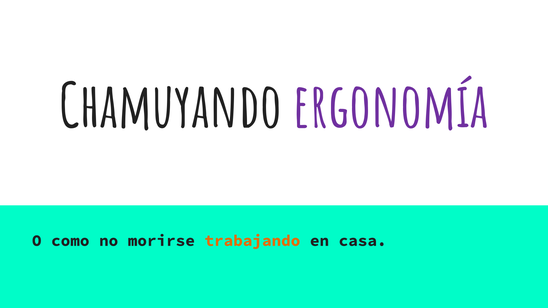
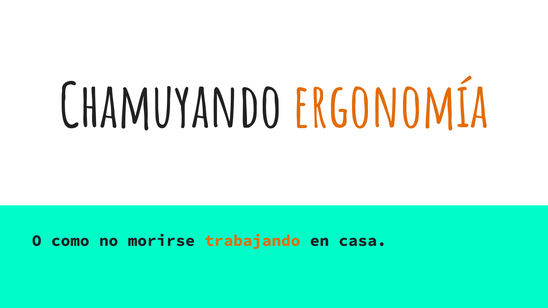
ergonomía colour: purple -> orange (391, 108)
